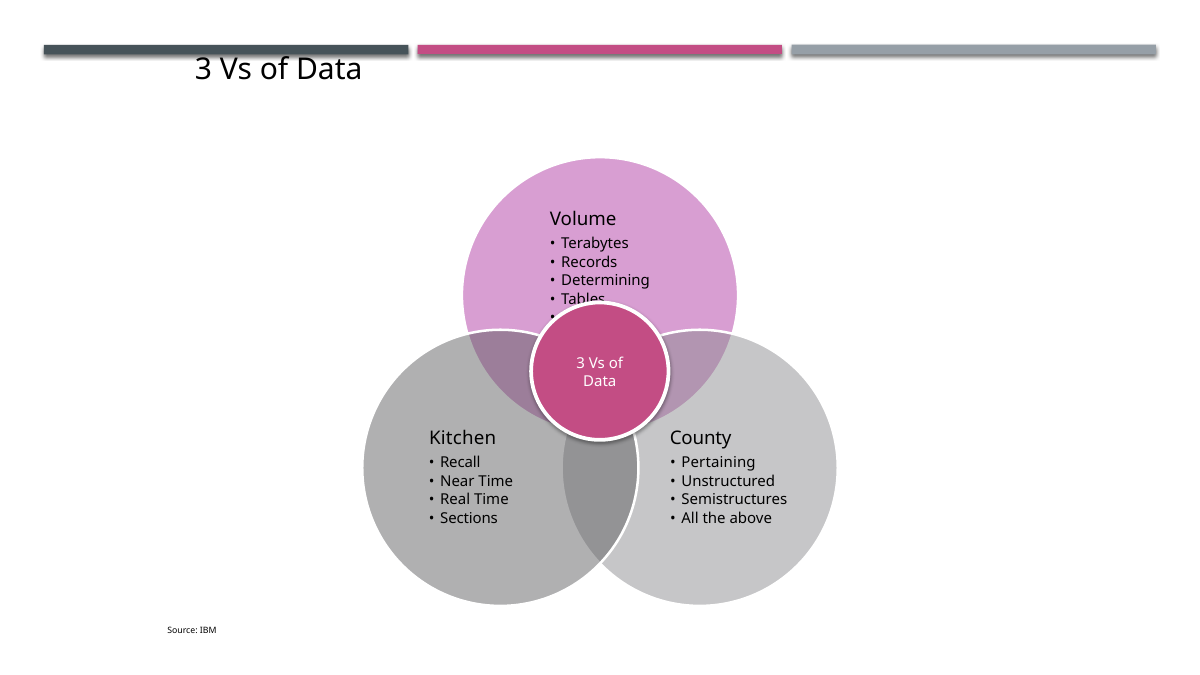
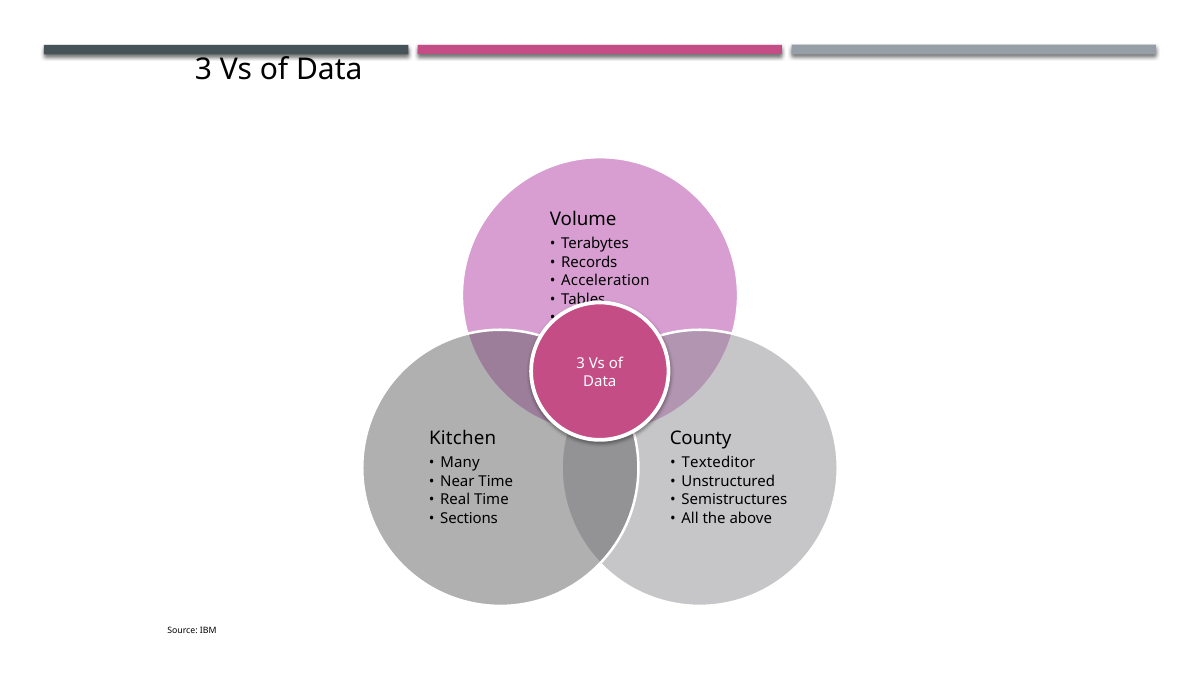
Determining: Determining -> Acceleration (605, 281)
Recall: Recall -> Many (460, 463)
Pertaining: Pertaining -> Texteditor (719, 463)
